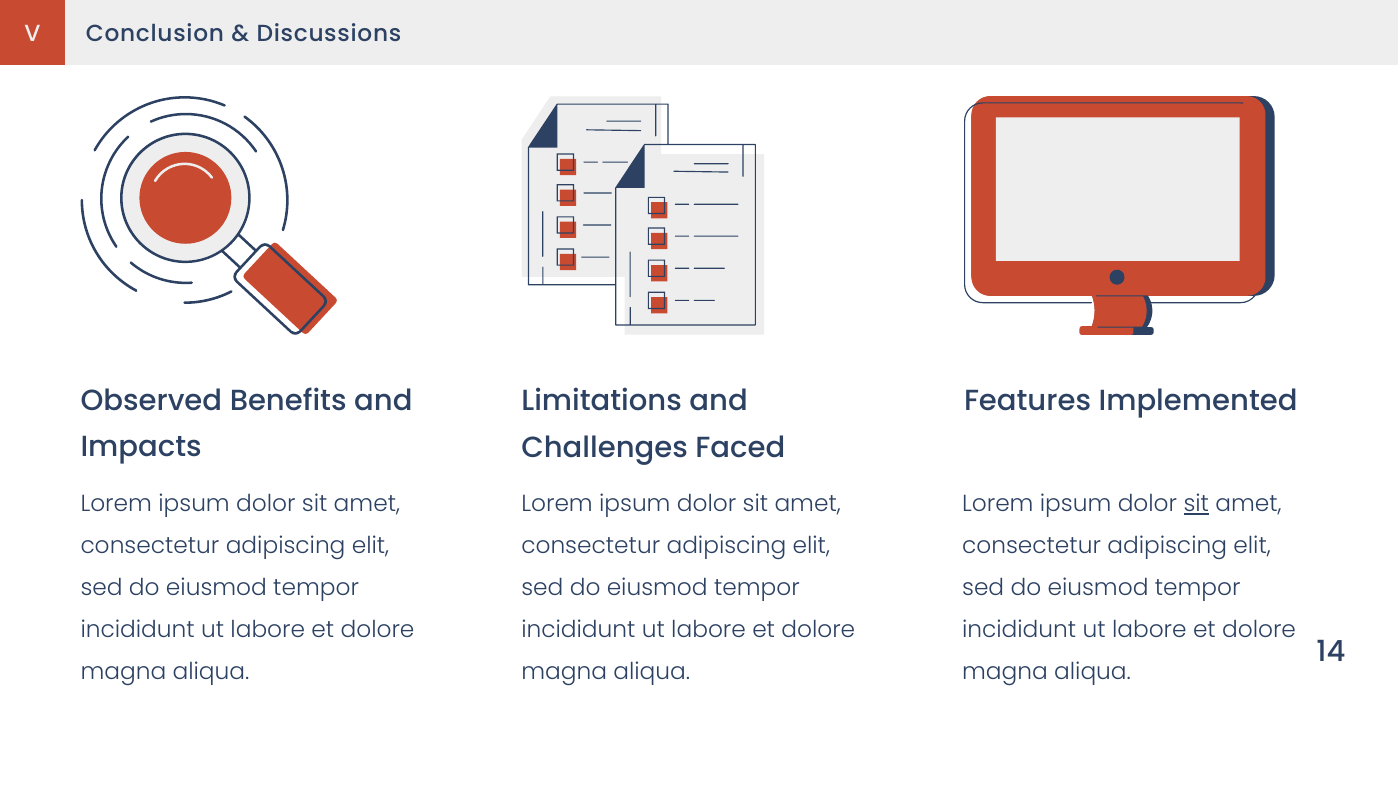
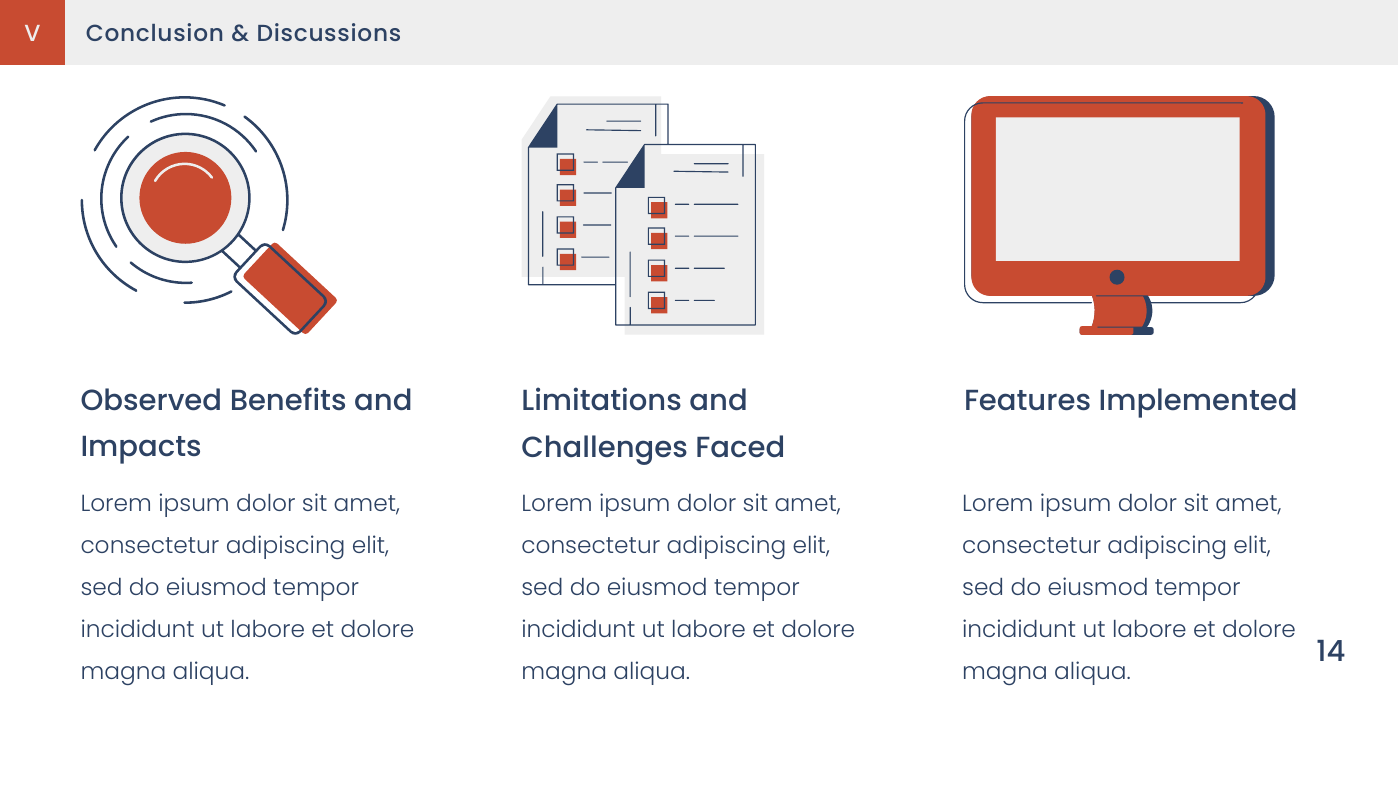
sit underline: present -> none (1196, 504)
